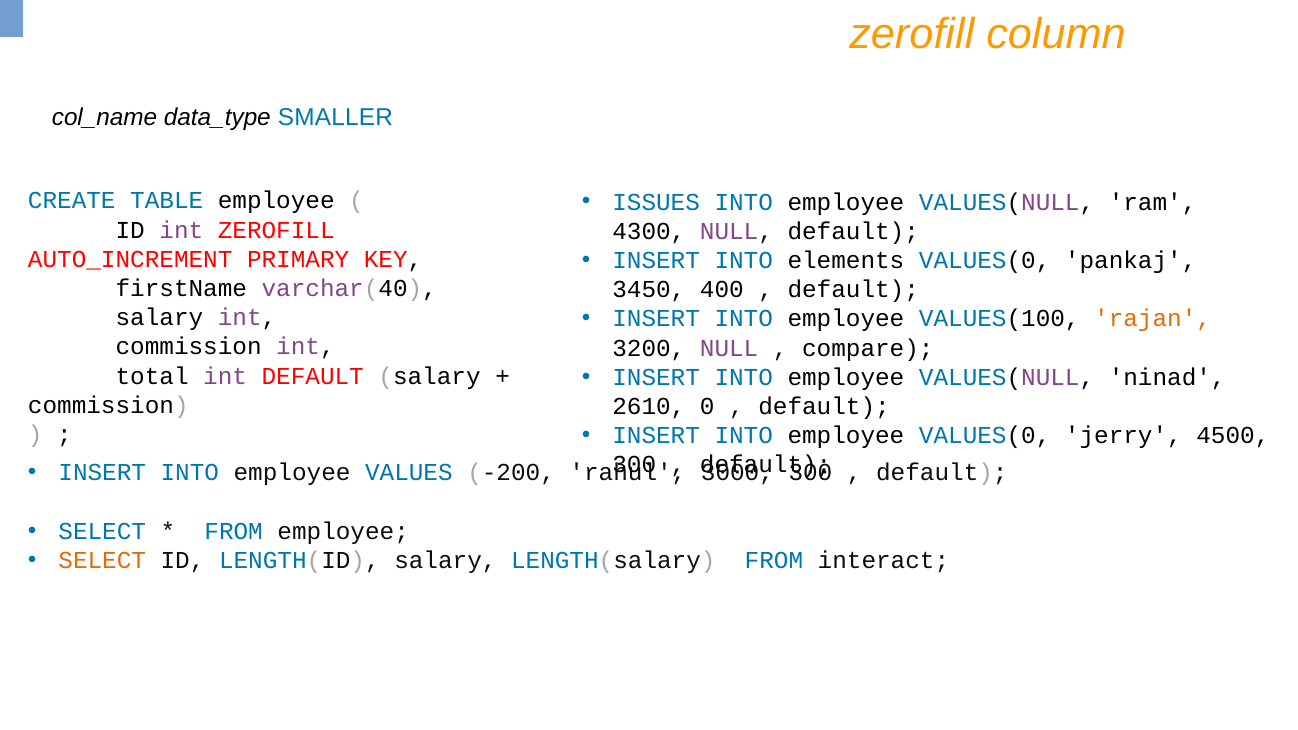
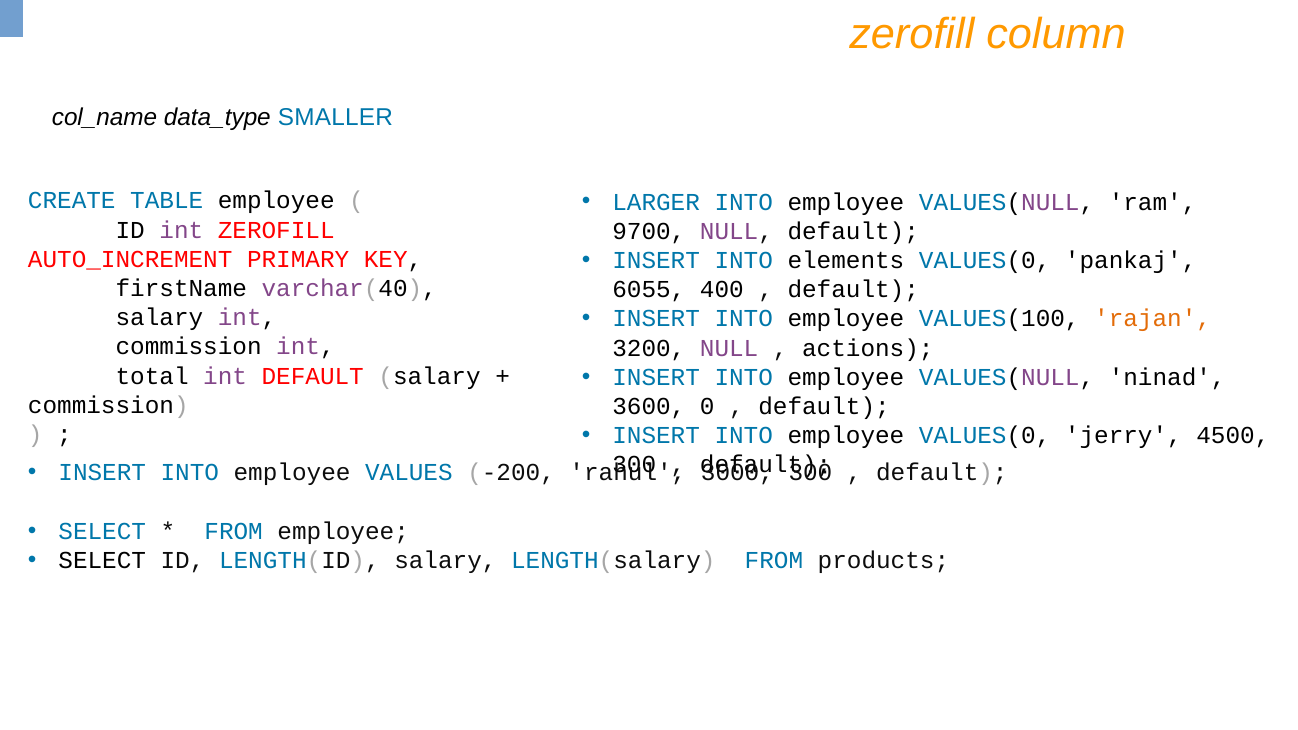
ISSUES: ISSUES -> LARGER (656, 202)
4300: 4300 -> 9700 (649, 231)
3450: 3450 -> 6055 (649, 290)
compare: compare -> actions (868, 348)
2610: 2610 -> 3600 (649, 407)
SELECT colour: orange -> black (102, 561)
interact: interact -> products (883, 561)
